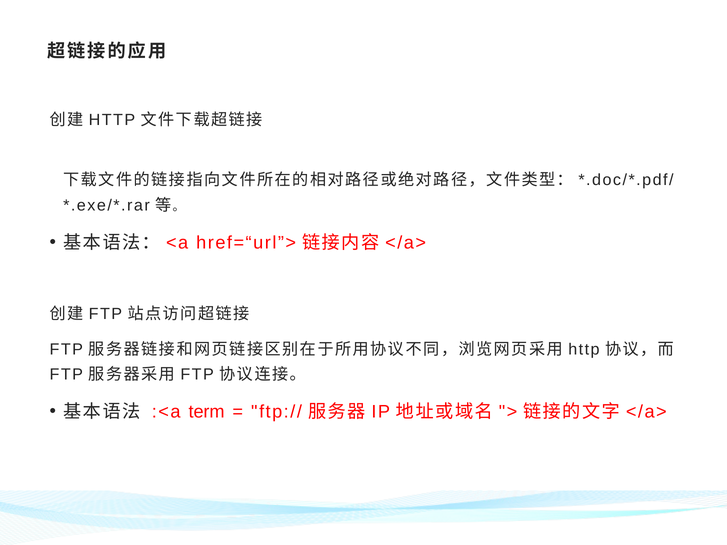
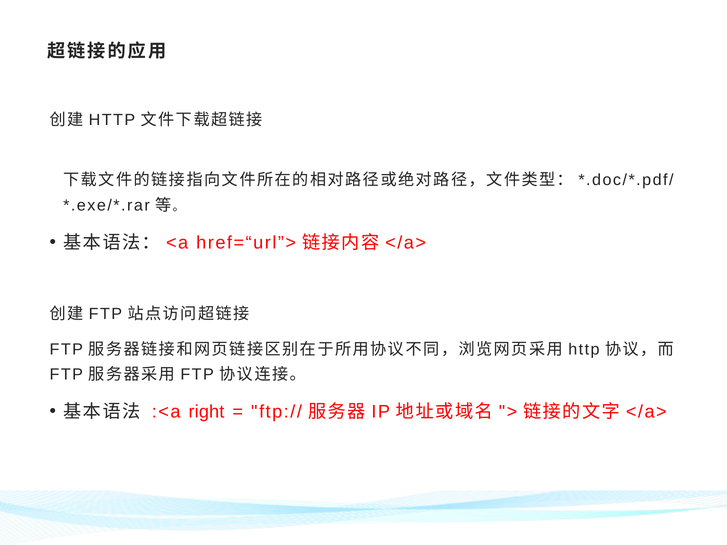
term: term -> right (206, 412)
